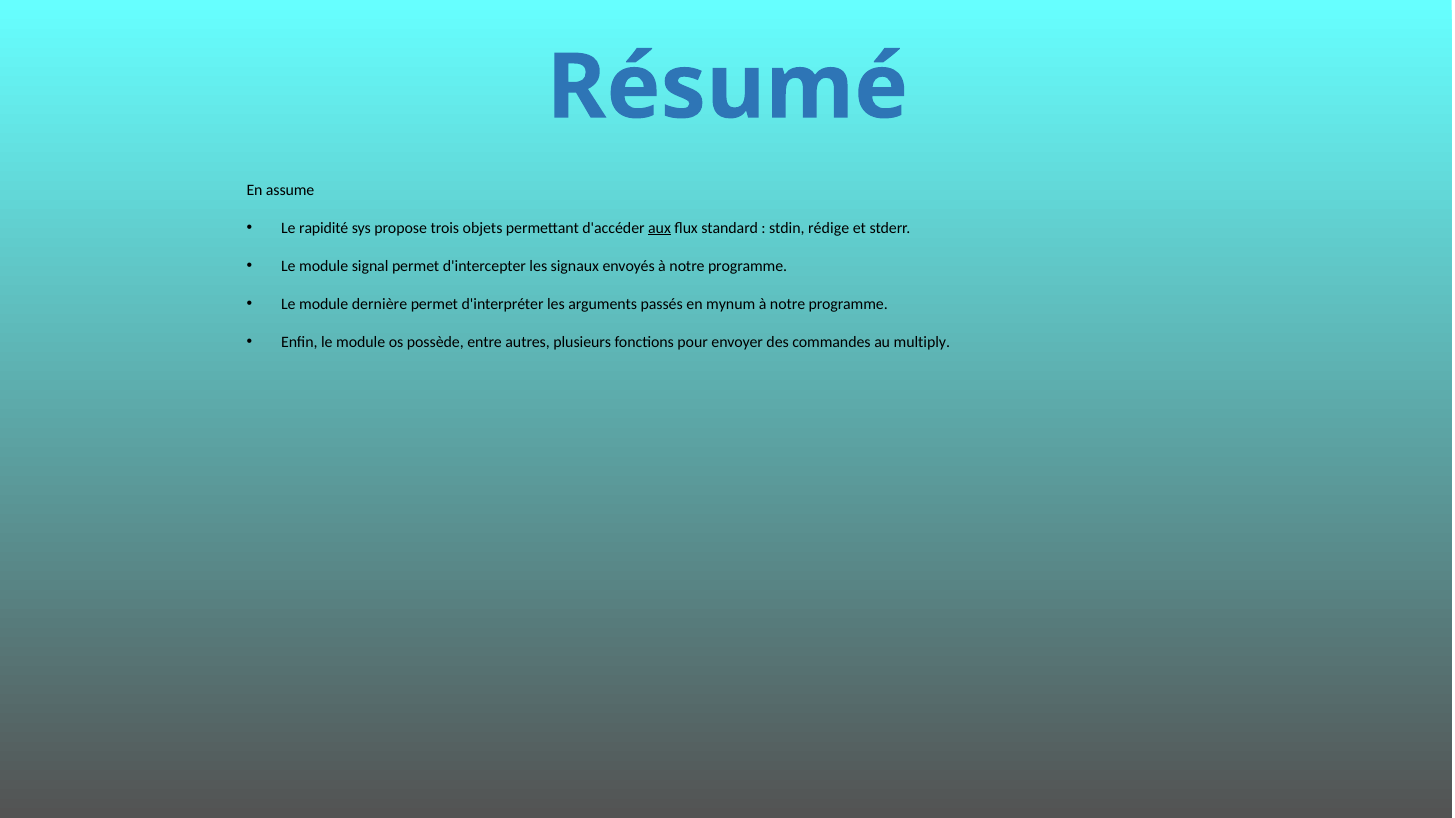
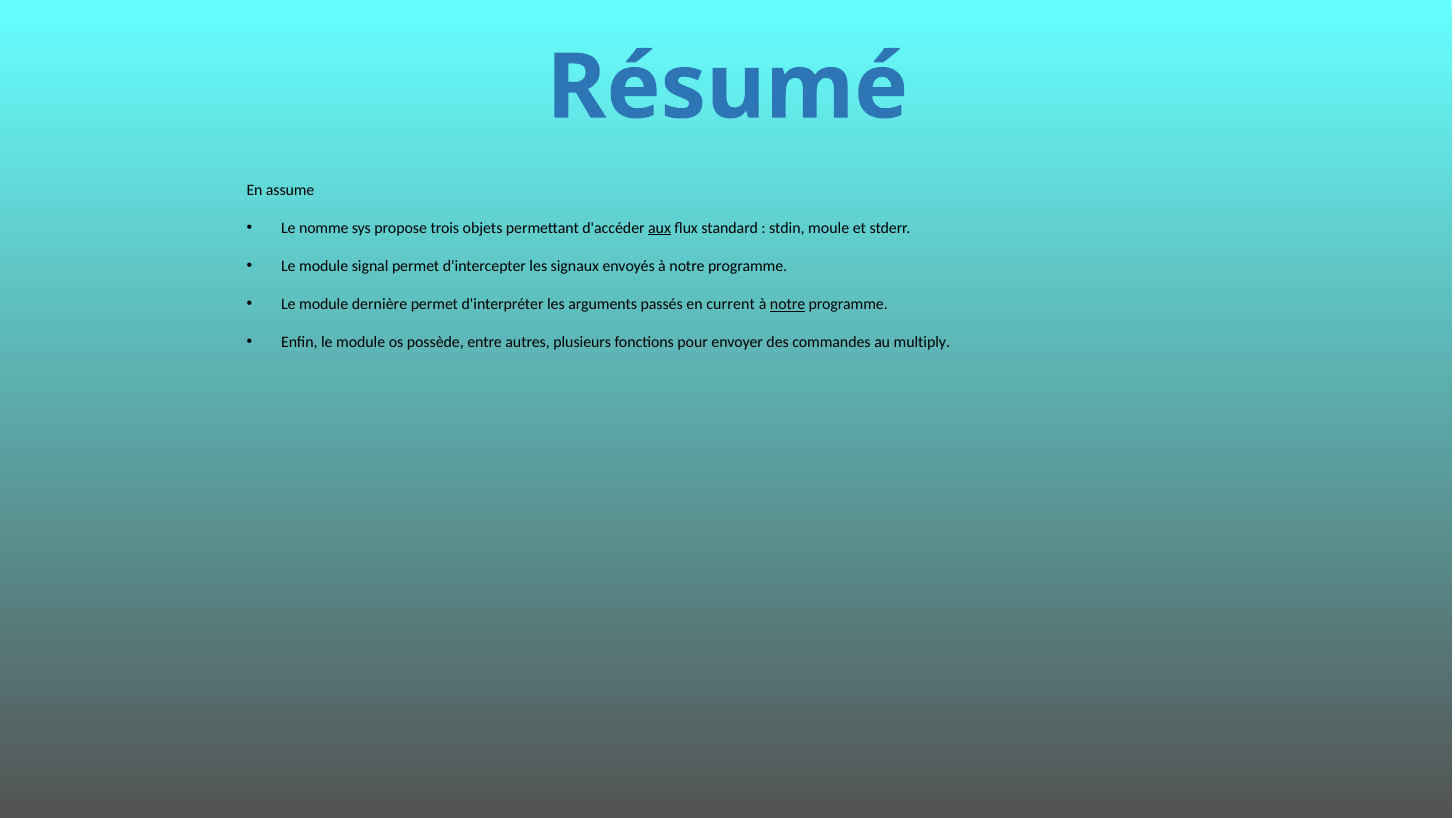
rapidité: rapidité -> nomme (324, 228)
rédige: rédige -> moule (829, 228)
mynum: mynum -> current (731, 305)
notre underline: none -> present (788, 305)
